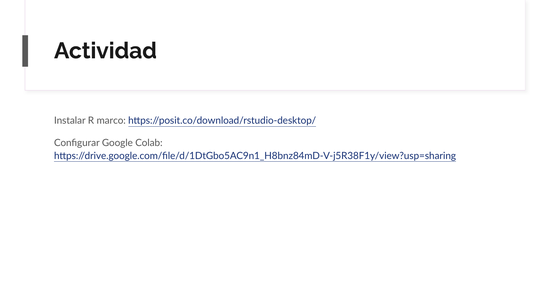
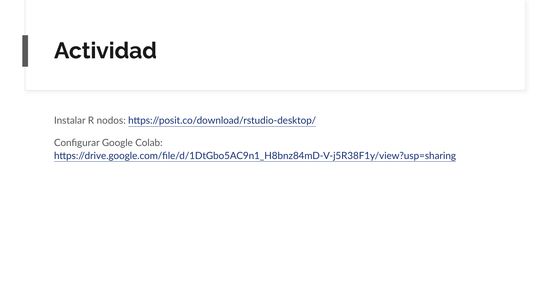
marco: marco -> nodos (111, 121)
